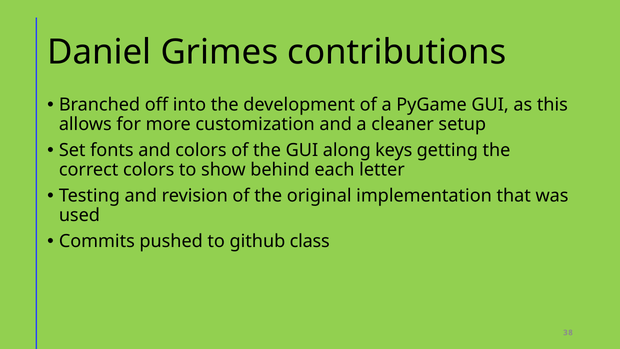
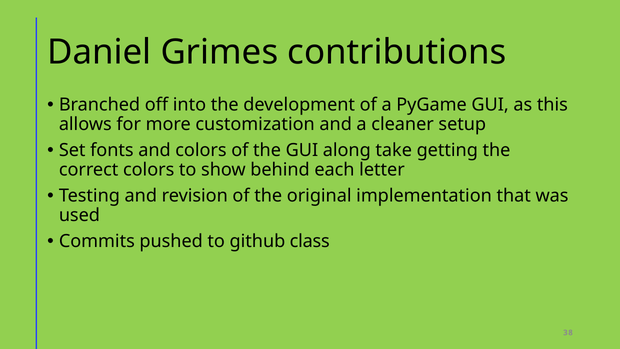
keys: keys -> take (394, 150)
